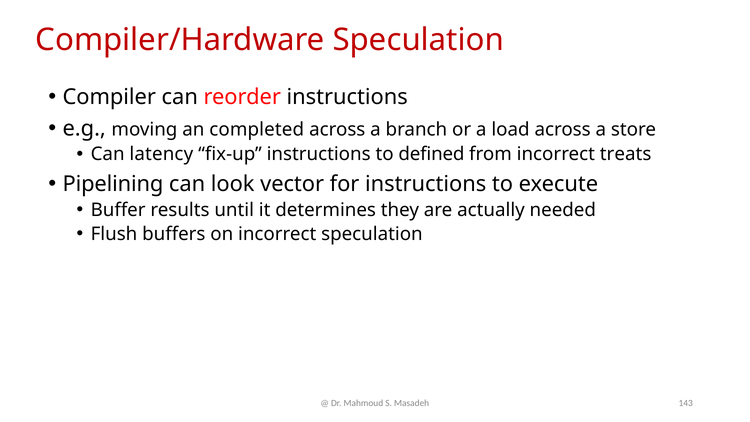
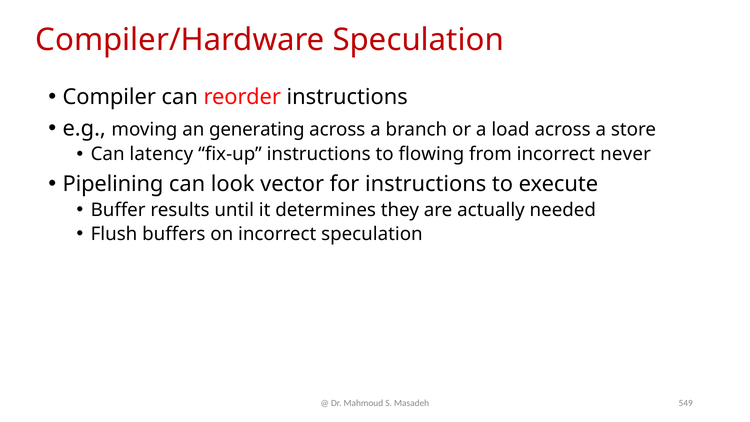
completed: completed -> generating (257, 129)
defined: defined -> flowing (431, 154)
treats: treats -> never (626, 154)
143: 143 -> 549 (686, 403)
